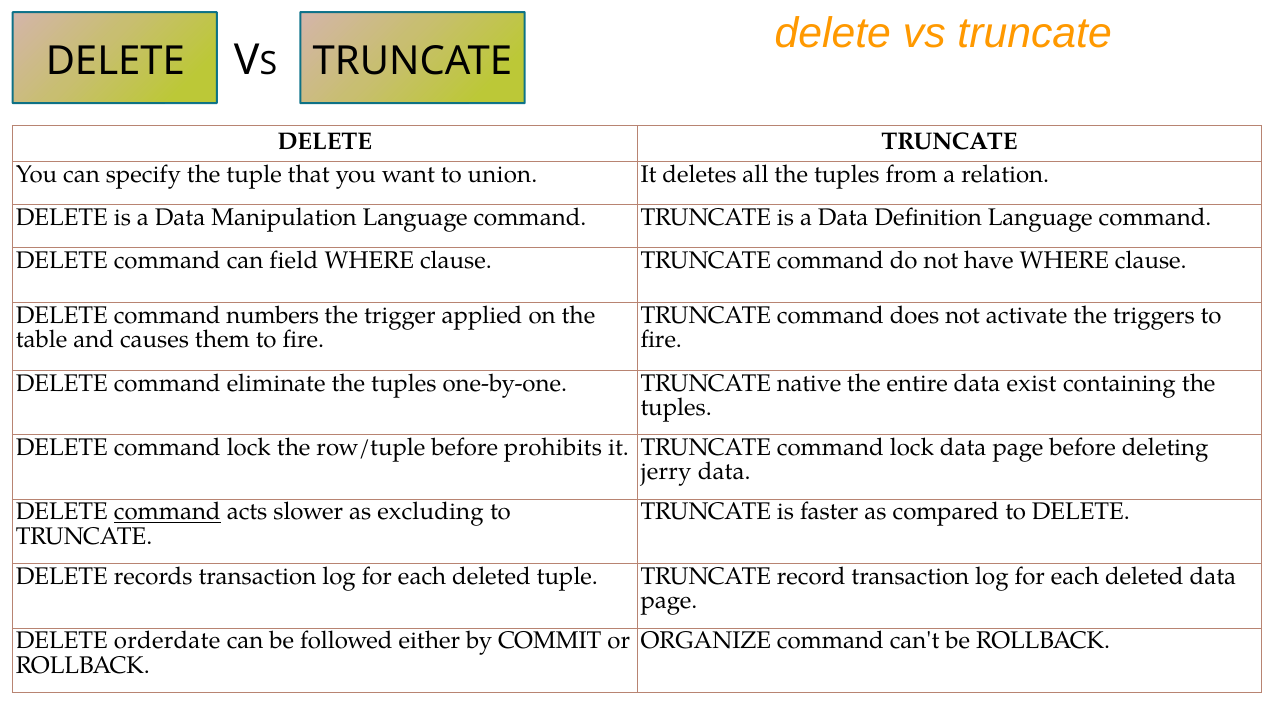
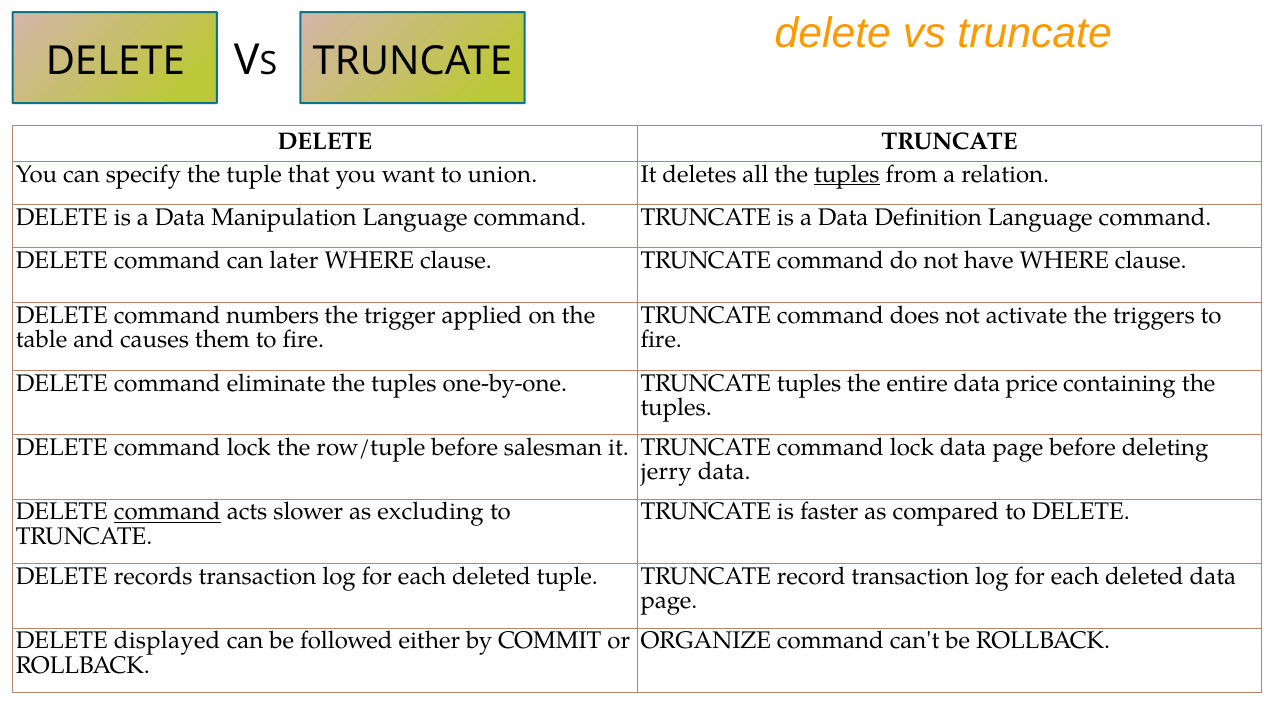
tuples underline: none -> present (847, 174)
field: field -> later (294, 261)
TRUNCATE native: native -> tuples (809, 383)
exist: exist -> price (1032, 383)
prohibits: prohibits -> salesman (553, 448)
orderdate: orderdate -> displayed (167, 641)
